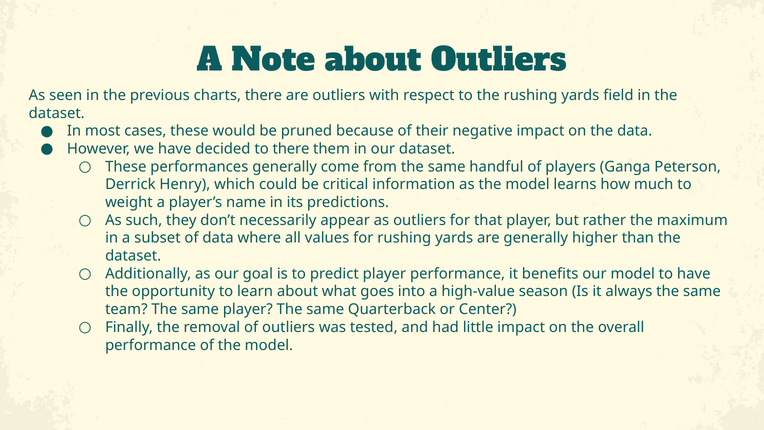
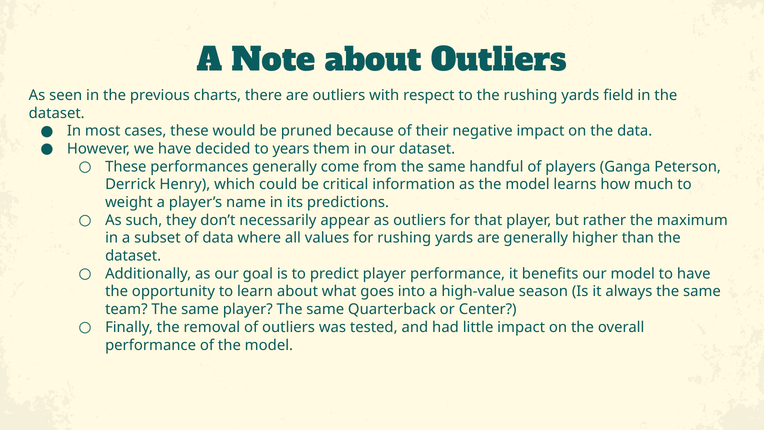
to there: there -> years (291, 149)
